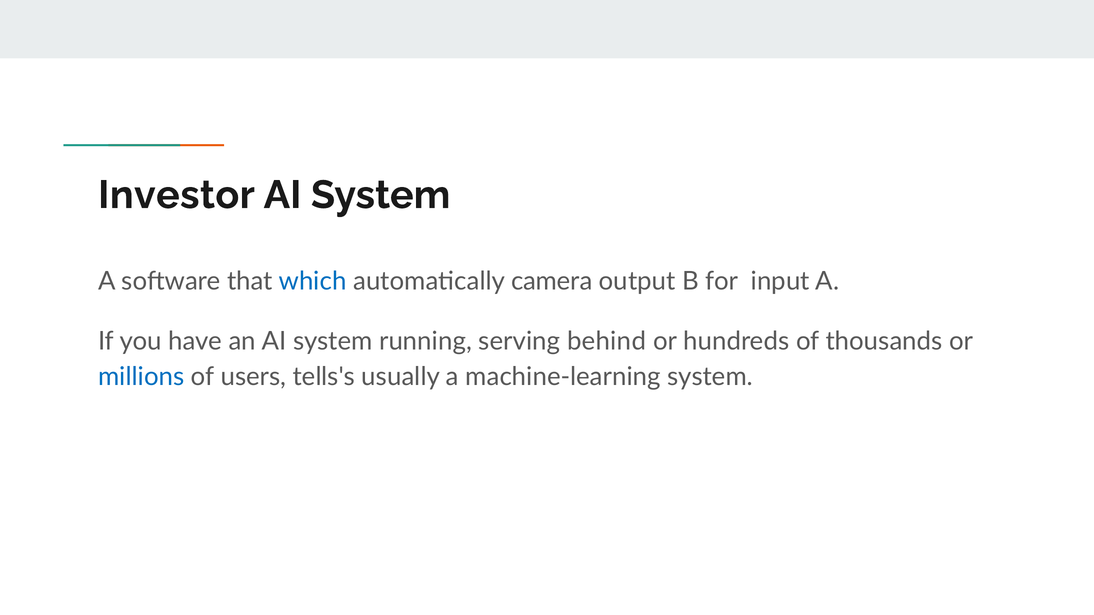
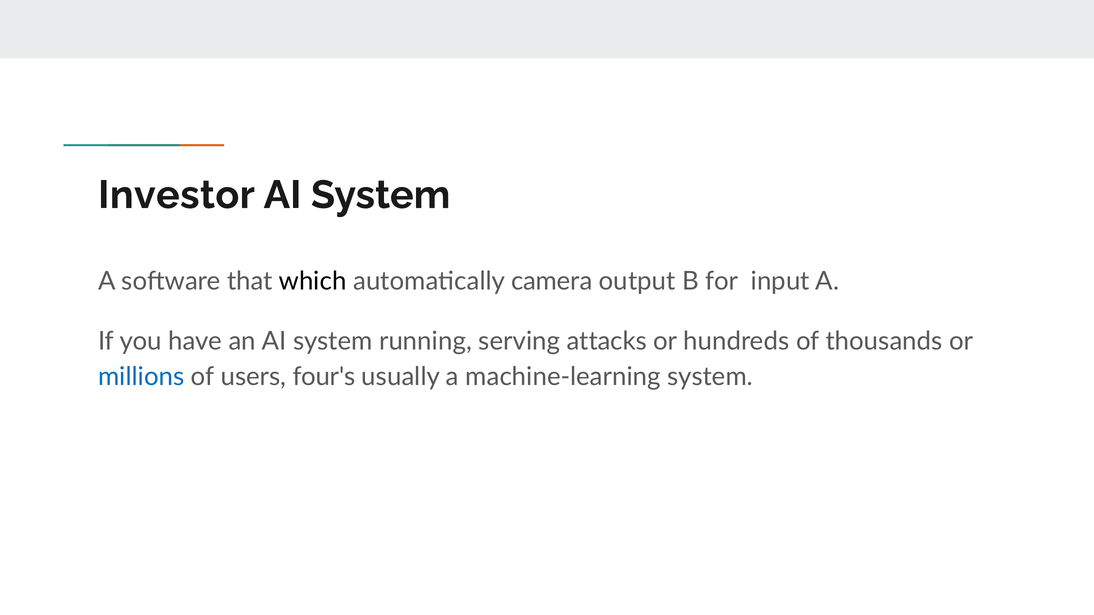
which colour: blue -> black (313, 282)
behind: behind -> attacks (607, 342)
tells's: tells's -> four's (324, 377)
